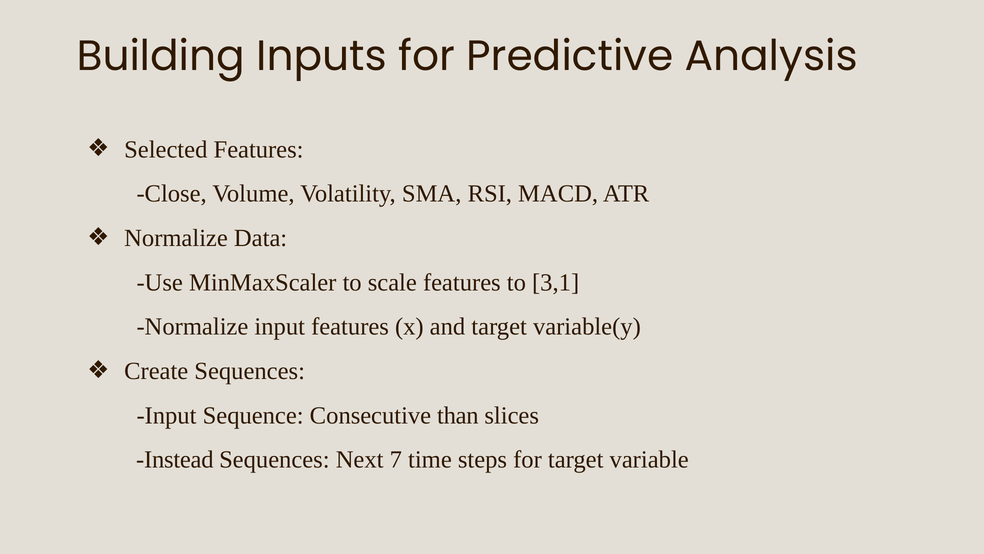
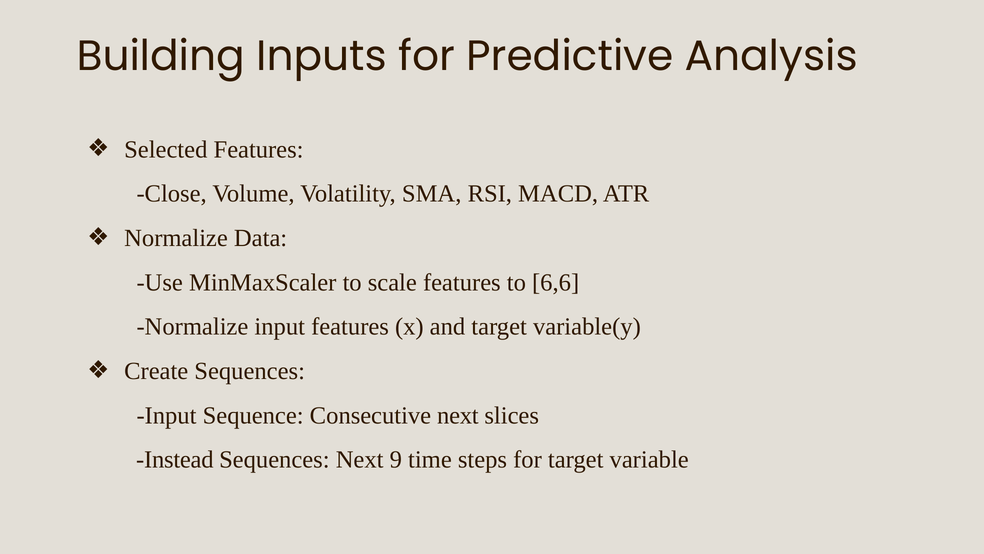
3,1: 3,1 -> 6,6 (556, 282)
Consecutive than: than -> next (458, 415)
7: 7 -> 9 (396, 459)
